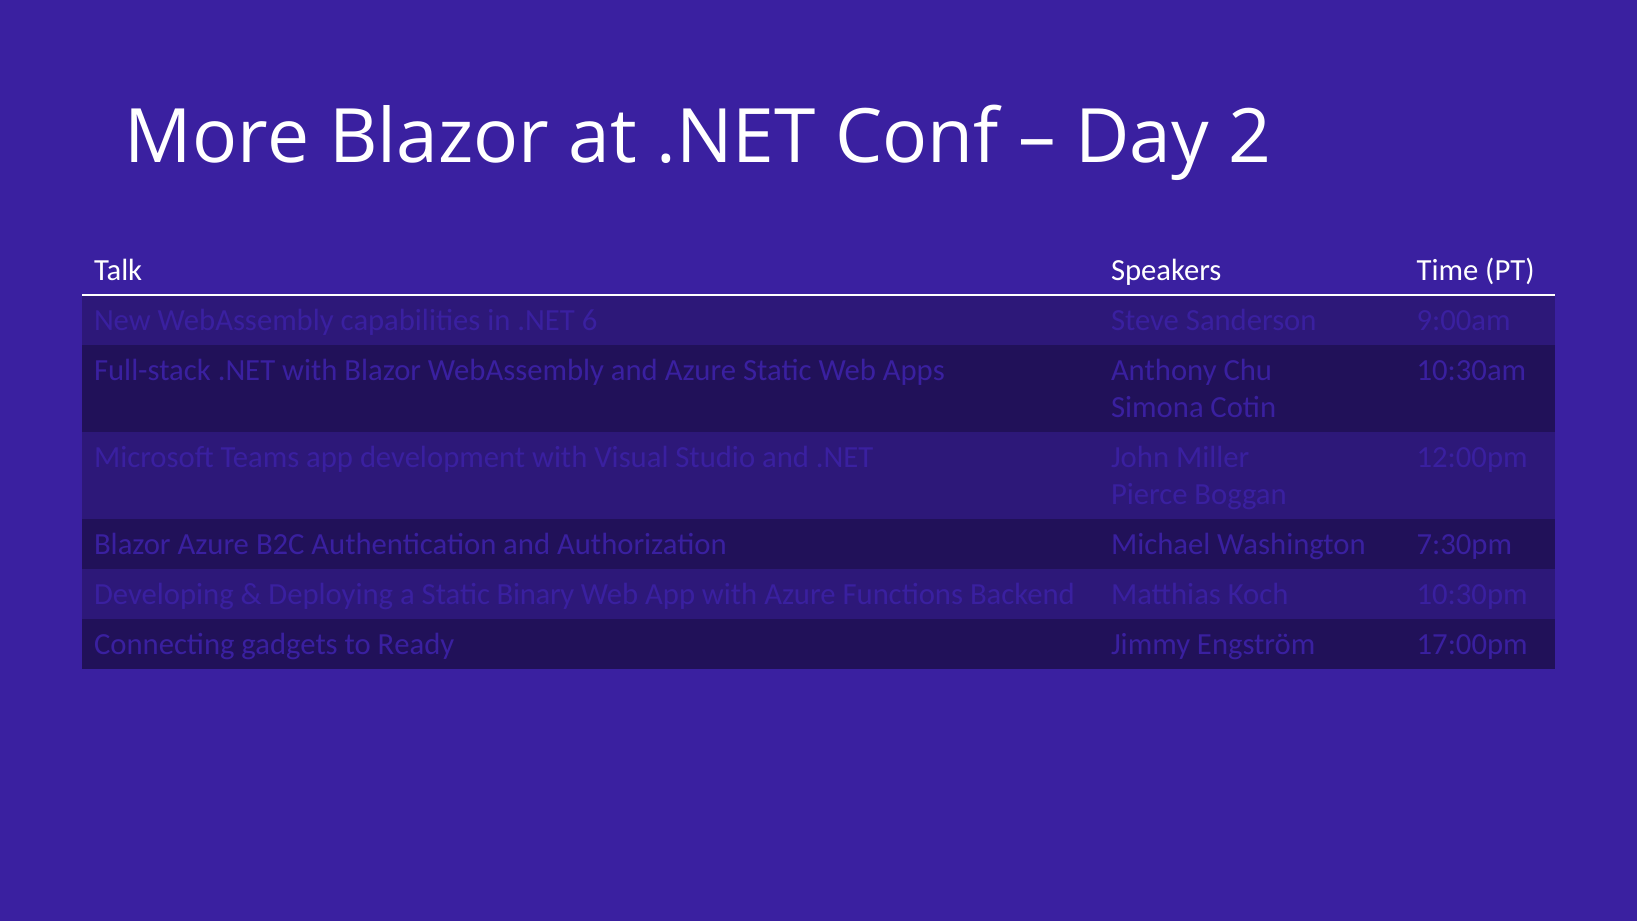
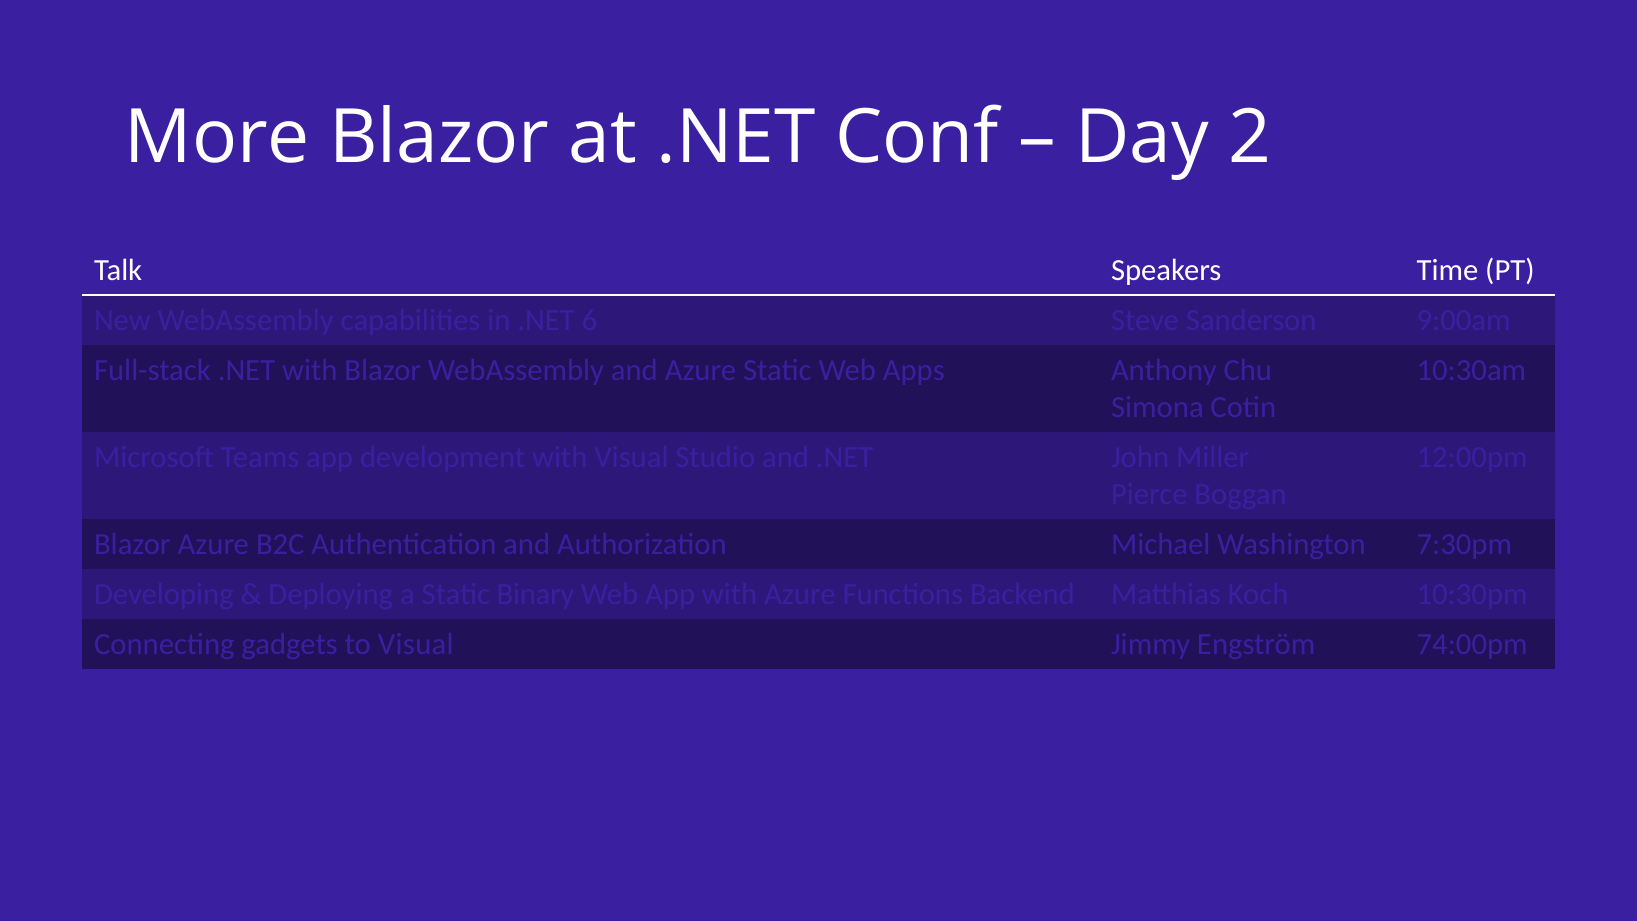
to Ready: Ready -> Visual (416, 644)
17:00pm: 17:00pm -> 74:00pm (1472, 644)
